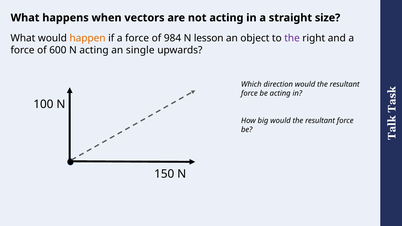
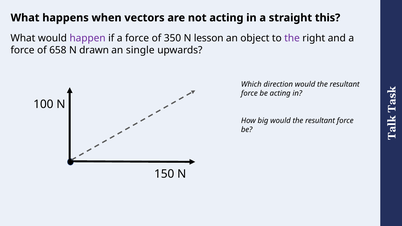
size: size -> this (328, 18)
happen colour: orange -> purple (88, 38)
984: 984 -> 350 (172, 38)
600: 600 -> 658 (58, 50)
N acting: acting -> drawn (94, 50)
